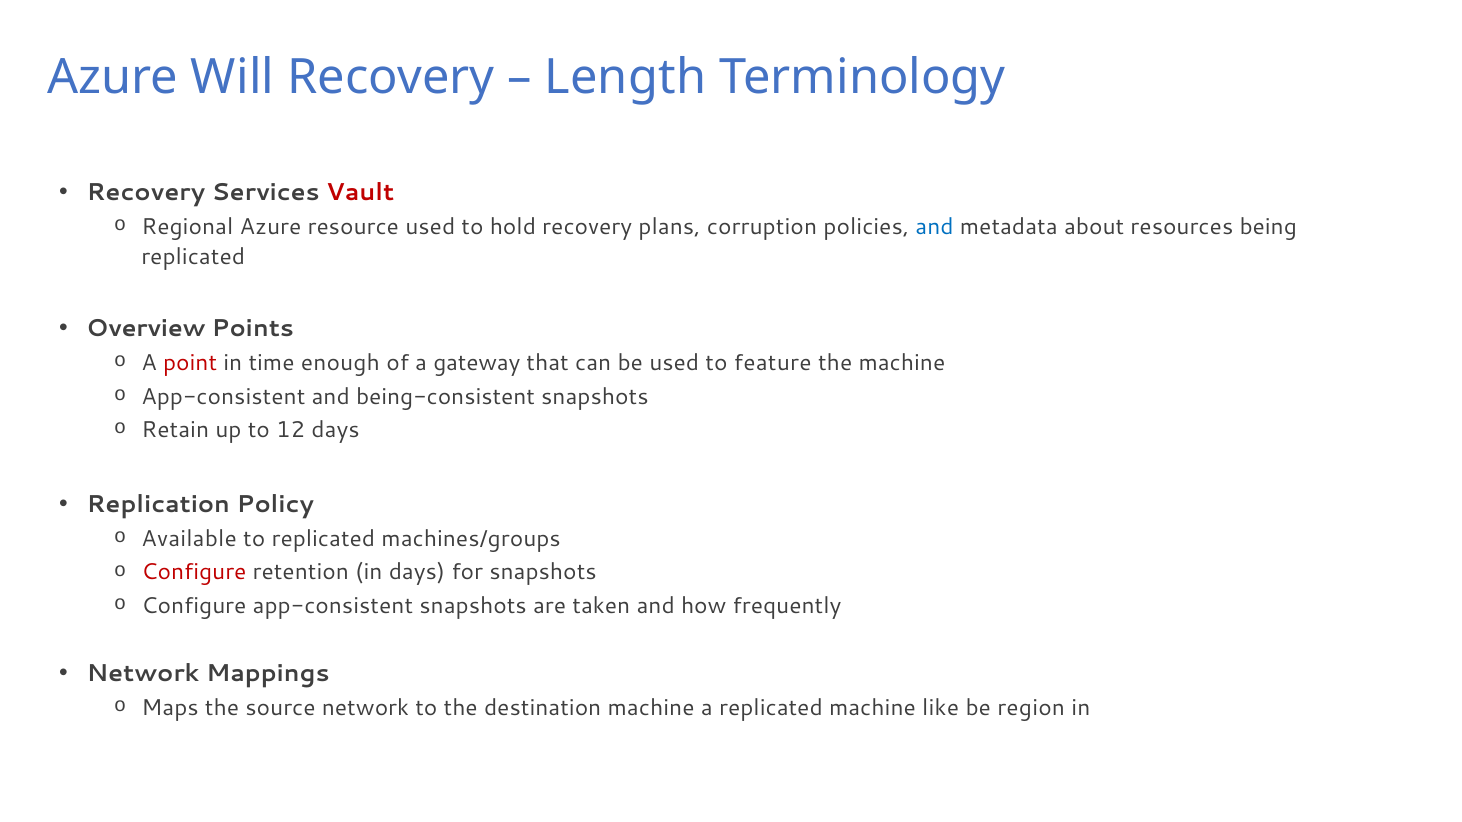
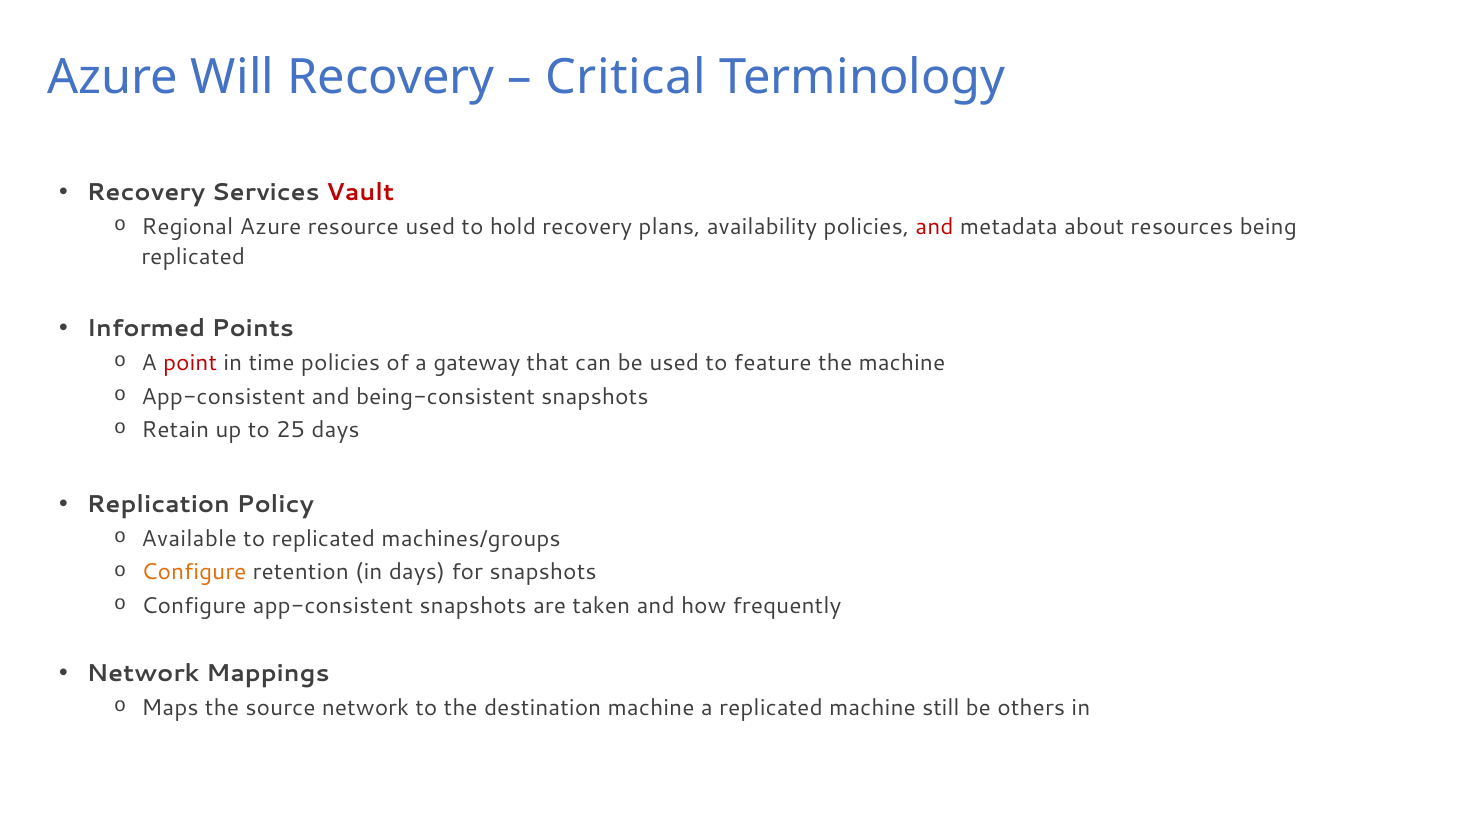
Length: Length -> Critical (625, 77)
corruption: corruption -> availability (762, 227)
and colour: blue -> red (935, 227)
Overview: Overview -> Informed (146, 329)
time enough: enough -> policies (341, 363)
12: 12 -> 25 (291, 430)
Configure colour: red -> orange (194, 573)
like: like -> still (941, 708)
region: region -> others (1031, 708)
